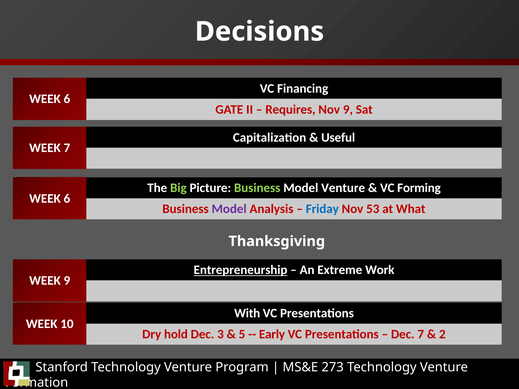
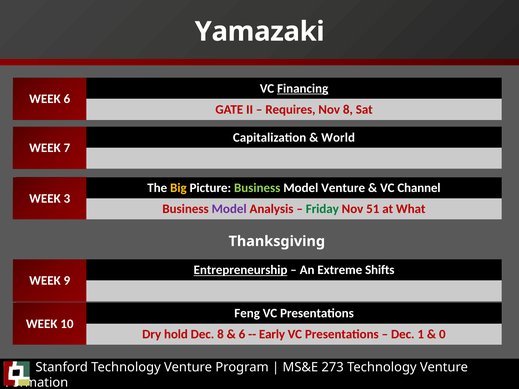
Decisions: Decisions -> Yamazaki (260, 32)
Financing underline: none -> present (303, 89)
Nov 9: 9 -> 8 (348, 110)
Useful: Useful -> World (338, 138)
Big colour: light green -> yellow (178, 188)
Forming: Forming -> Channel (419, 188)
6: 6 -> 3 (67, 199)
Friday colour: blue -> green (322, 209)
53: 53 -> 51 (373, 209)
Work: Work -> Shifts (380, 270)
With: With -> Feng (247, 313)
Dec 3: 3 -> 8 (220, 334)
5: 5 -> 6 (242, 334)
Dec 7: 7 -> 1 (421, 334)
2: 2 -> 0 (442, 334)
